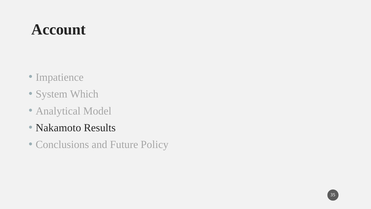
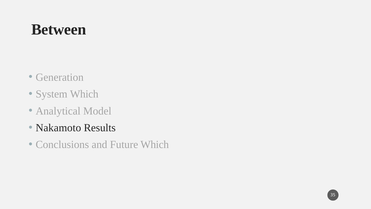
Account: Account -> Between (59, 30)
Impatience: Impatience -> Generation (60, 77)
Future Policy: Policy -> Which (155, 144)
